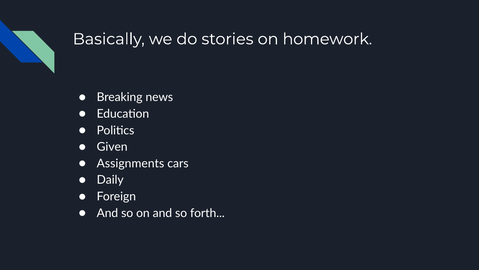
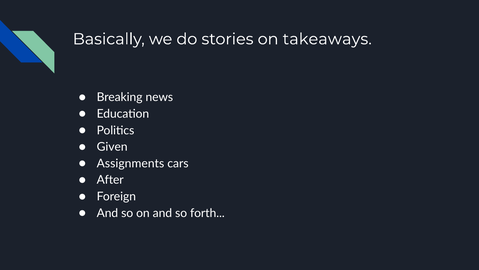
homework: homework -> takeaways (327, 39)
Daily: Daily -> After (110, 180)
